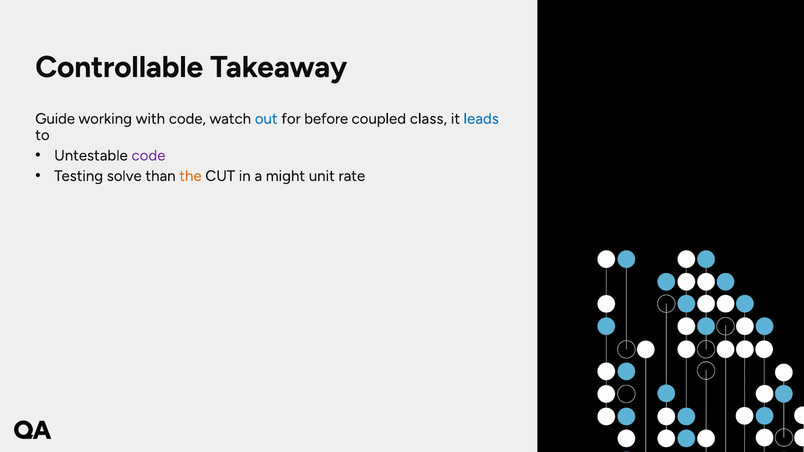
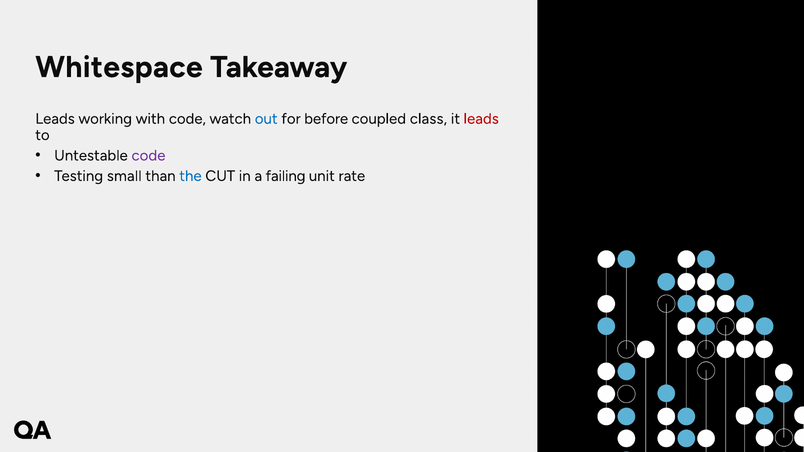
Controllable: Controllable -> Whitespace (119, 67)
Guide: Guide -> Leads (55, 119)
leads colour: blue -> red (481, 119)
solve: solve -> small (124, 176)
the colour: orange -> blue (190, 176)
might: might -> failing (286, 176)
